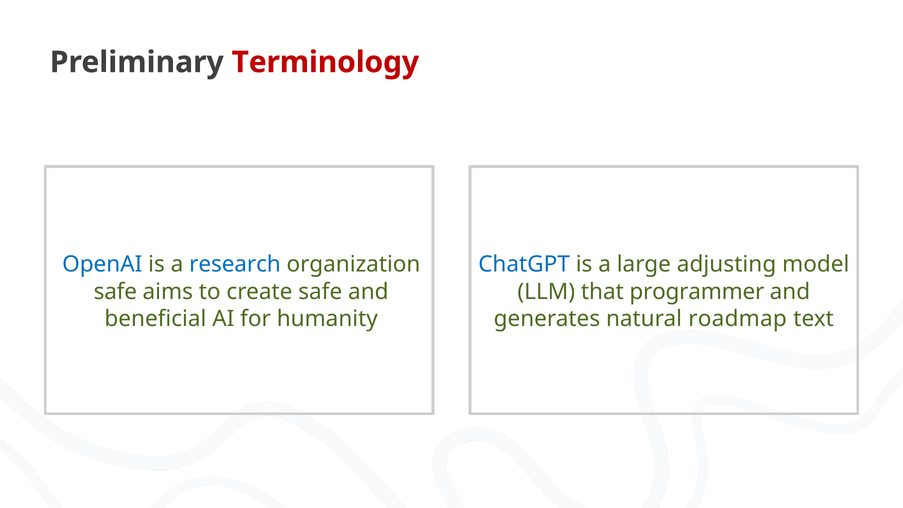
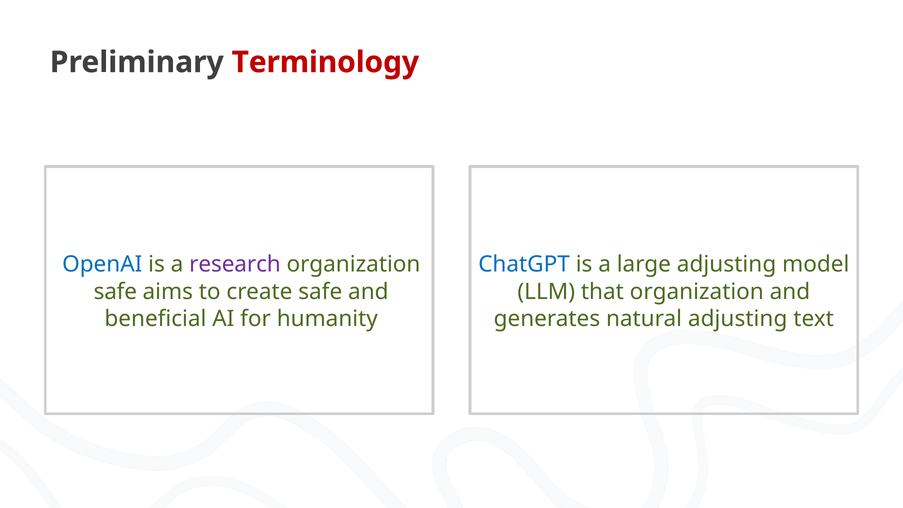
research colour: blue -> purple (235, 264)
that programmer: programmer -> organization (697, 292)
natural roadmap: roadmap -> adjusting (738, 319)
